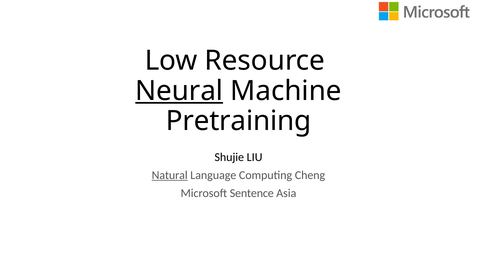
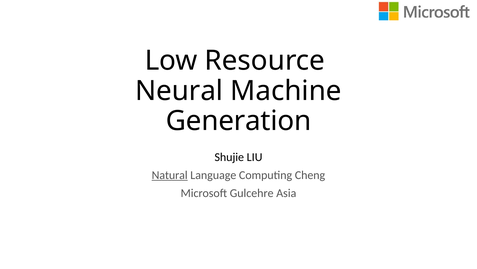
Neural underline: present -> none (179, 91)
Pretraining: Pretraining -> Generation (239, 121)
Sentence: Sentence -> Gulcehre (252, 193)
